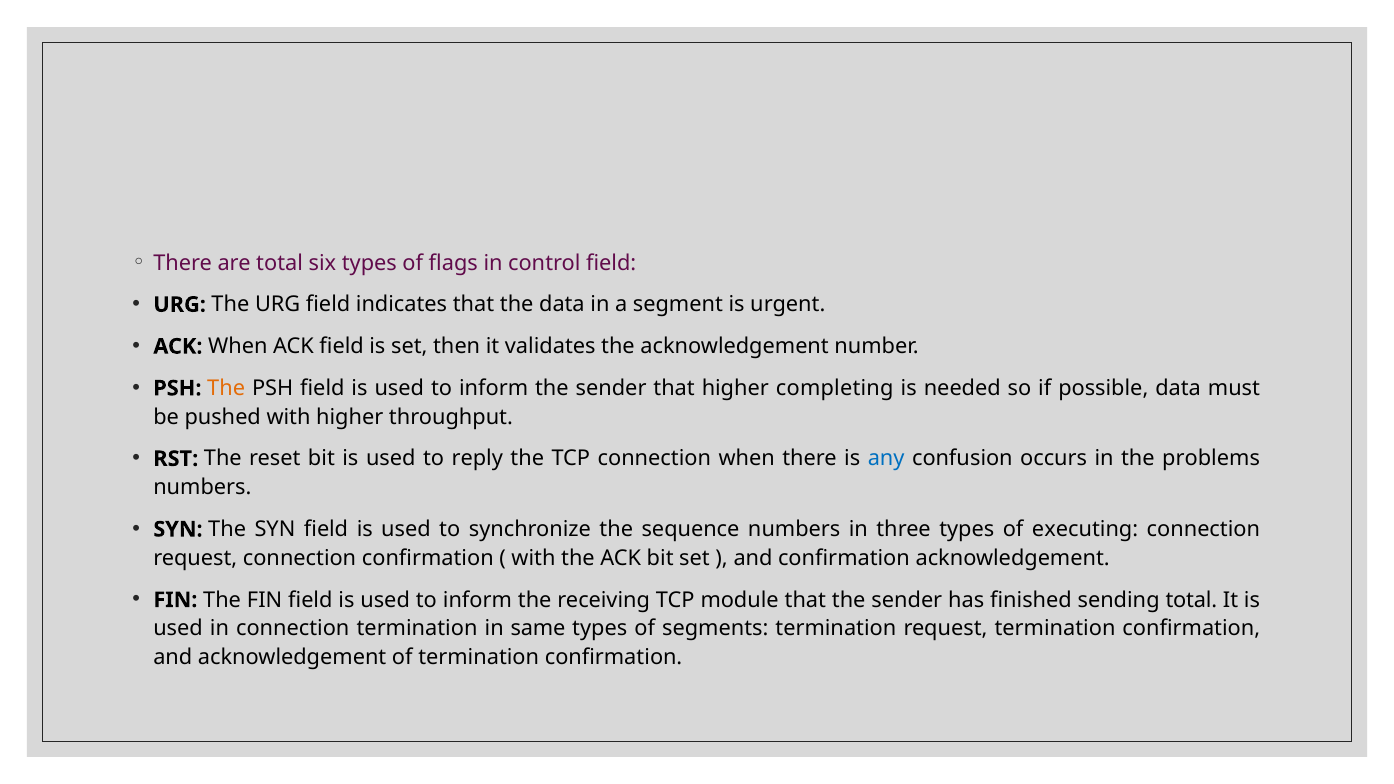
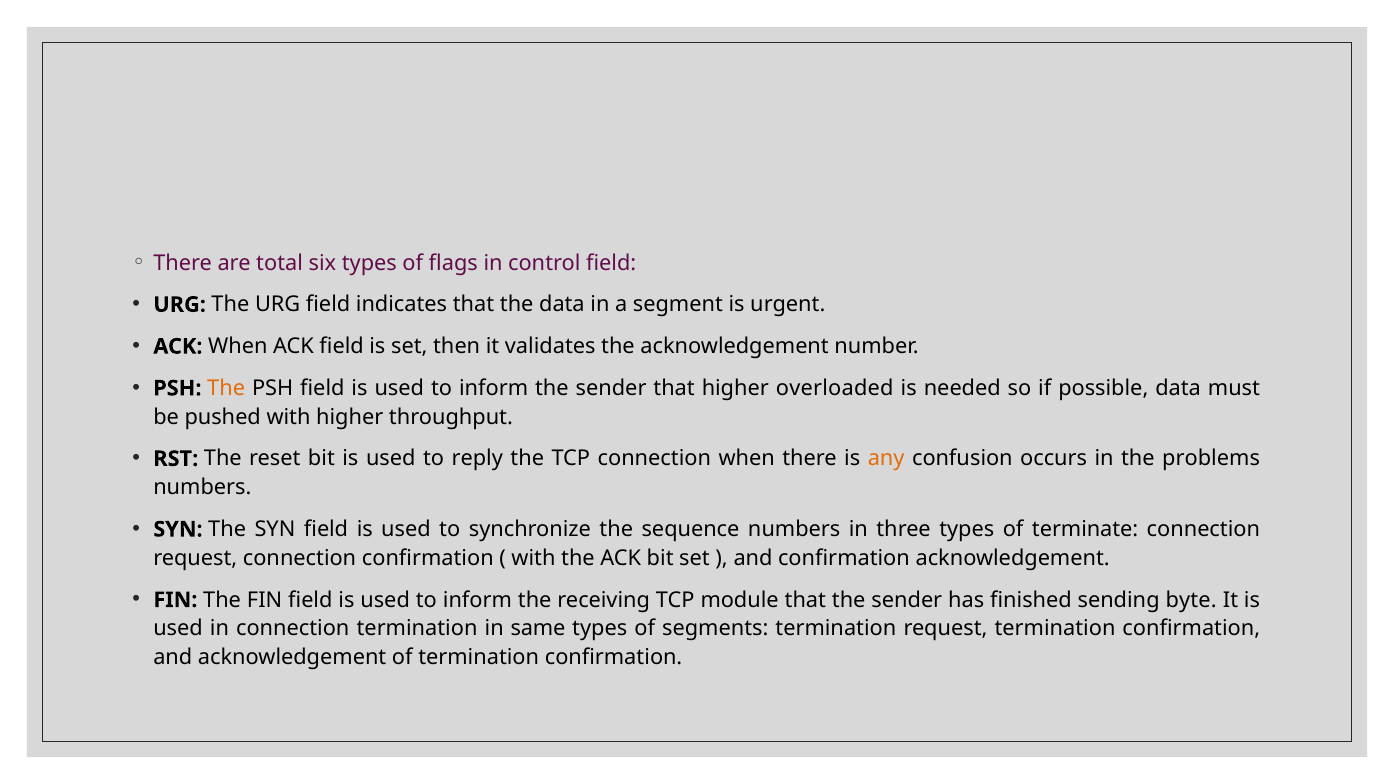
completing: completing -> overloaded (835, 388)
any colour: blue -> orange (886, 459)
executing: executing -> terminate (1085, 529)
sending total: total -> byte (1191, 600)
